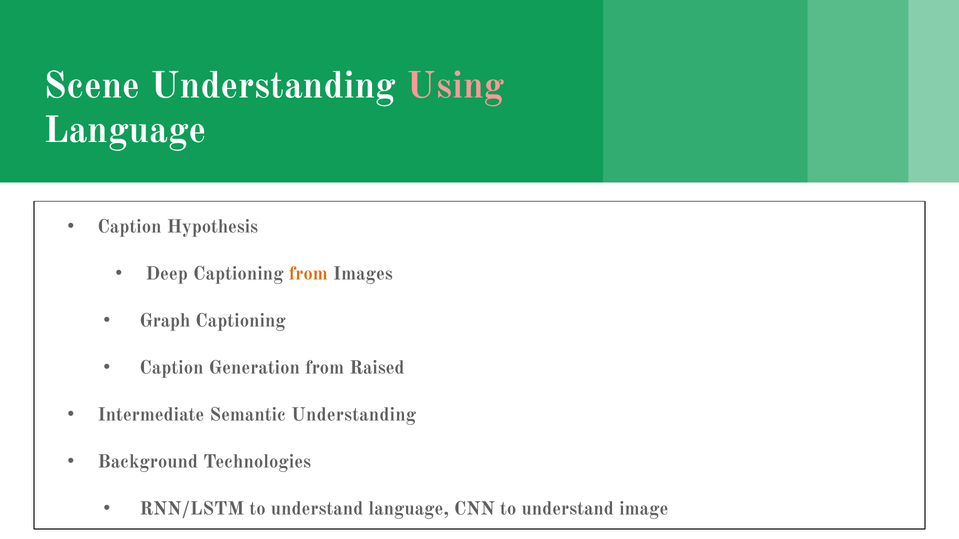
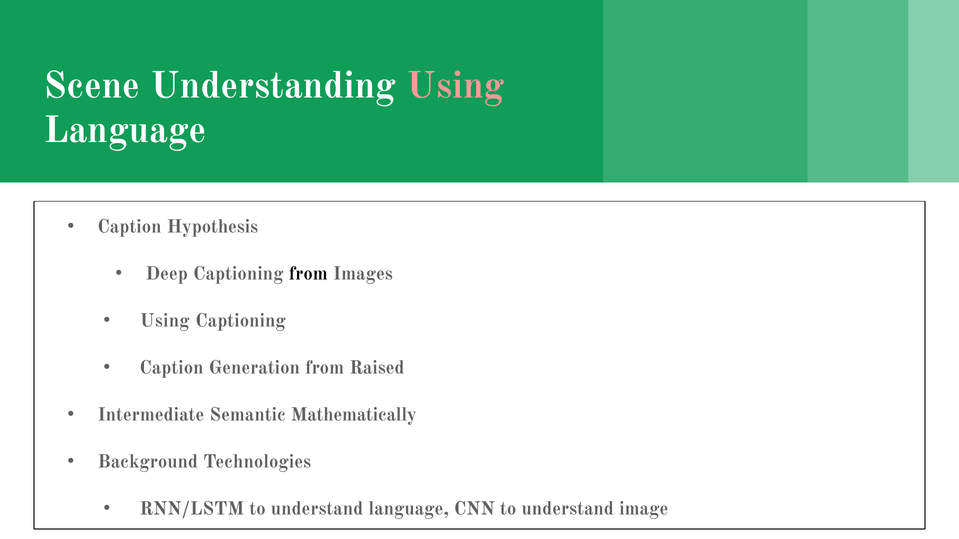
from colour: orange -> black (308, 274)
Graph: Graph -> Using (165, 321)
Semantic Understanding: Understanding -> Mathematically (354, 415)
